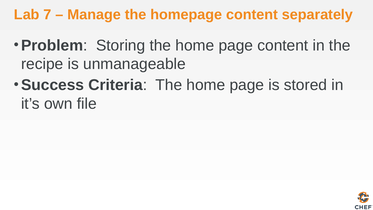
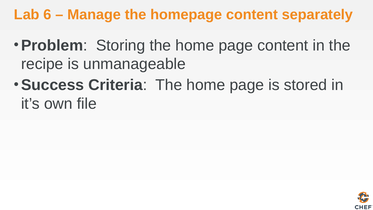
7: 7 -> 6 (47, 15)
